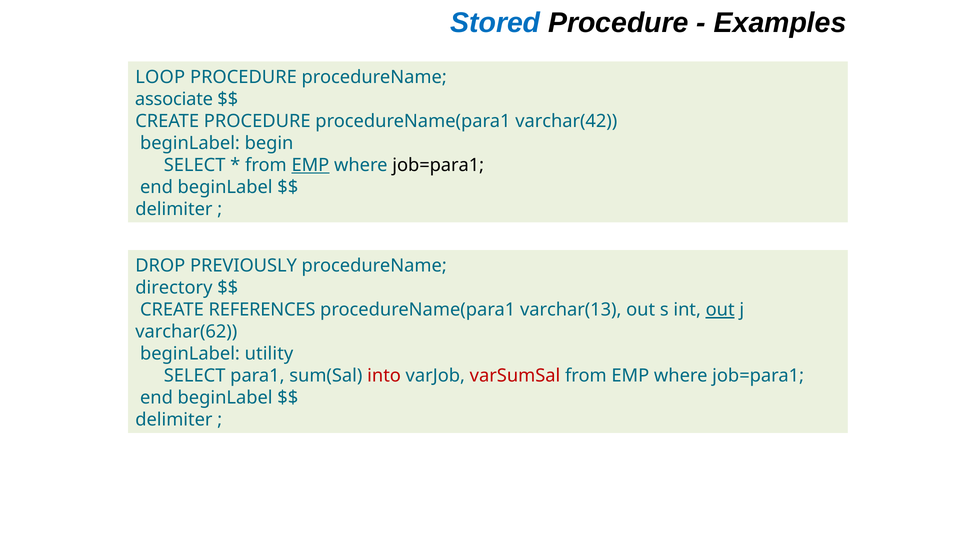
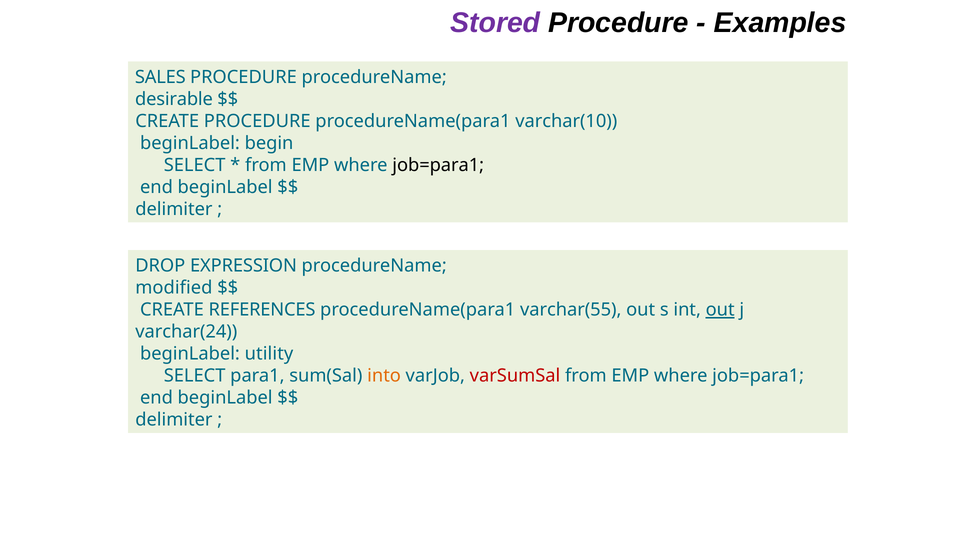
Stored colour: blue -> purple (495, 23)
LOOP: LOOP -> SALES (160, 77)
associate: associate -> desirable (174, 99)
varchar(42: varchar(42 -> varchar(10 (566, 121)
EMP underline: present -> none (310, 165)
PREVIOUSLY: PREVIOUSLY -> EXPRESSION (244, 266)
directory: directory -> modified (174, 288)
varchar(13: varchar(13 -> varchar(55 (571, 310)
varchar(62: varchar(62 -> varchar(24 (186, 332)
into colour: red -> orange (384, 376)
